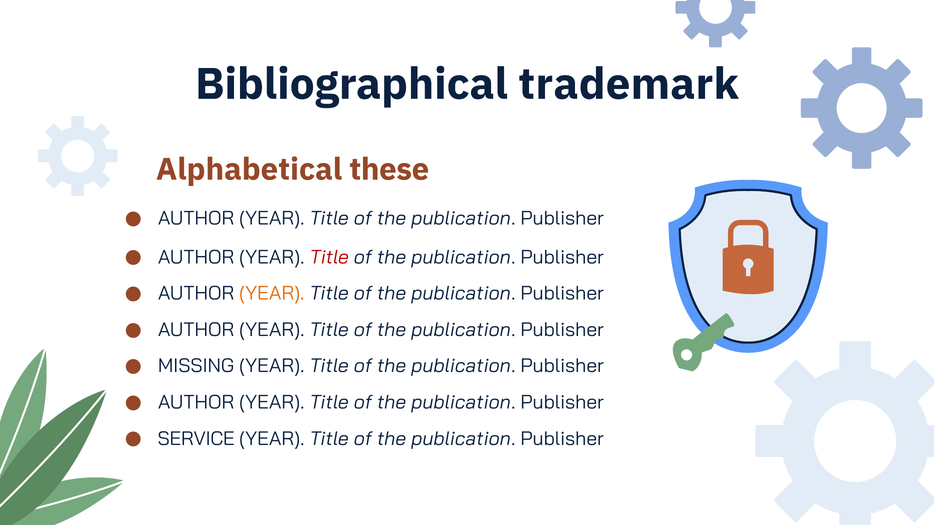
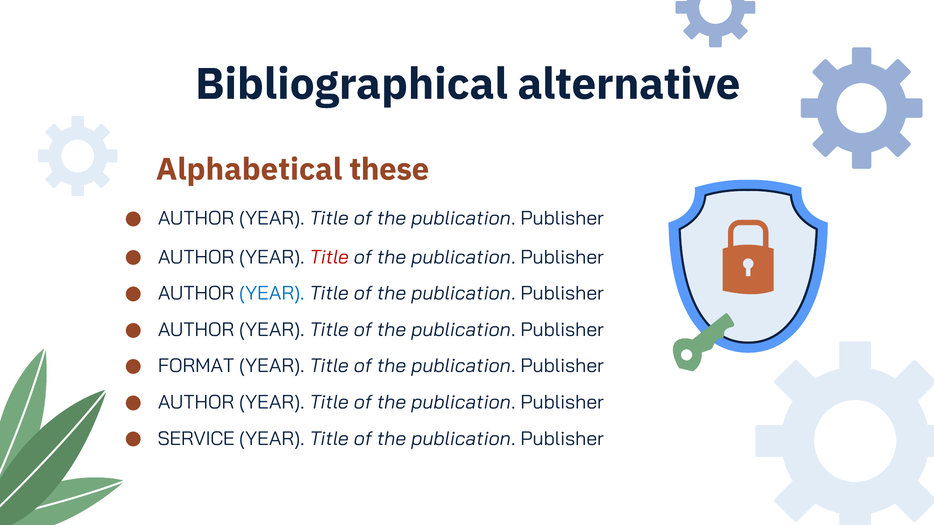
trademark: trademark -> alternative (629, 84)
YEAR colour: orange -> blue (272, 294)
MISSING: MISSING -> FORMAT (196, 366)
